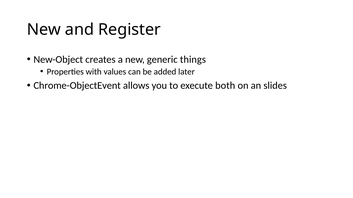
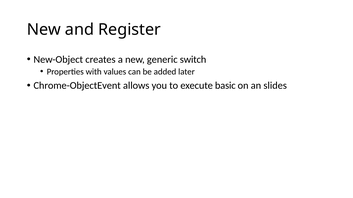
things: things -> switch (193, 60)
both: both -> basic (225, 86)
